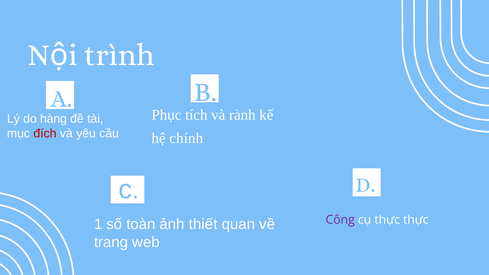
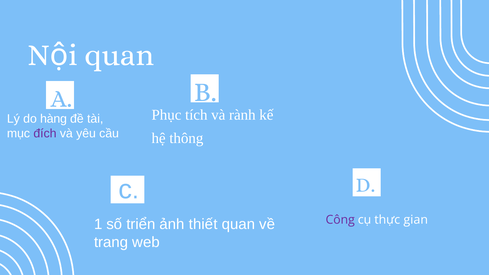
trình: trình -> quan (119, 55)
đích colour: red -> purple (45, 133)
chính: chính -> thông (186, 138)
thực thực: thực -> gian (416, 220)
toàn: toàn -> triển (141, 224)
